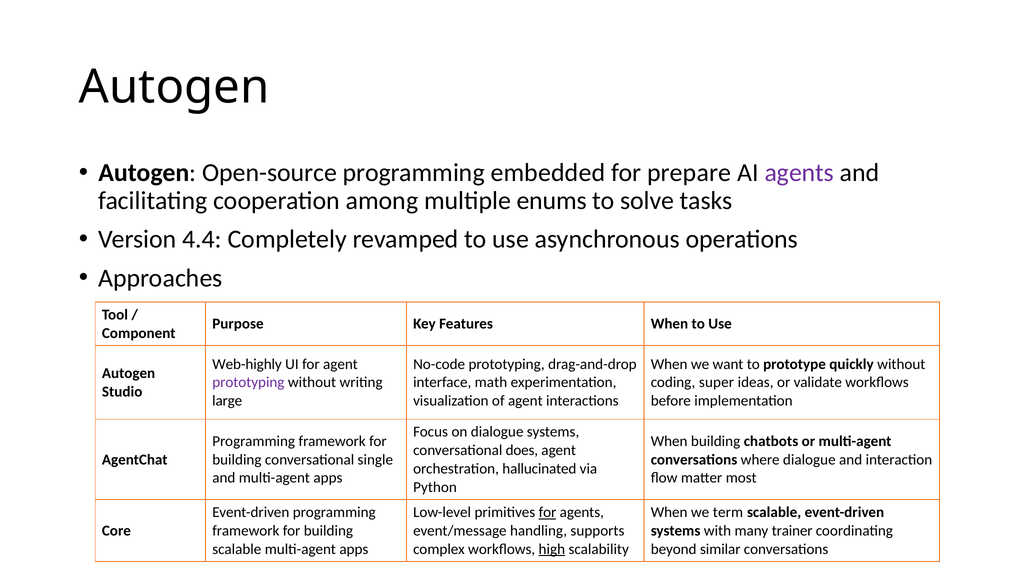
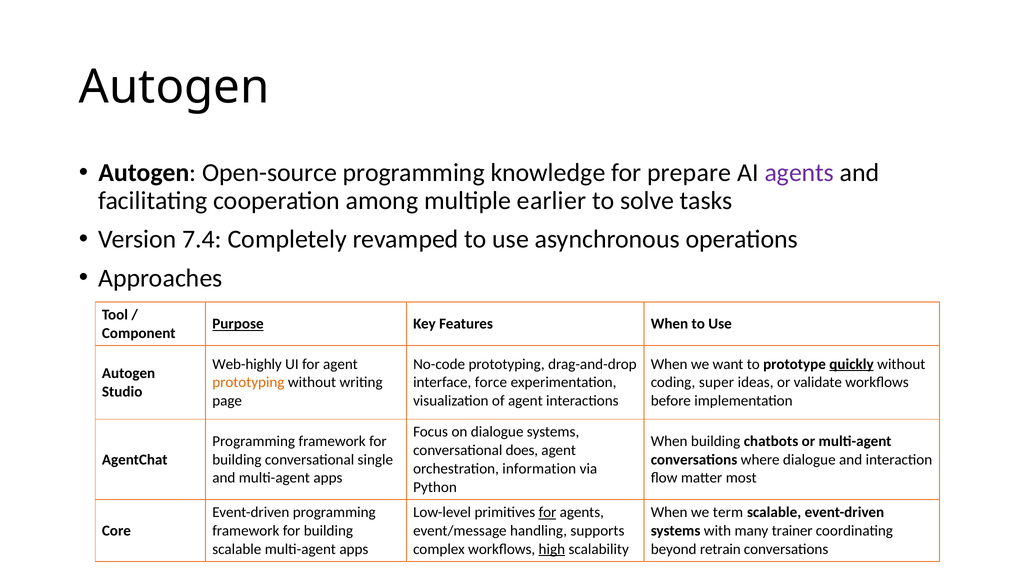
embedded: embedded -> knowledge (548, 173)
enums: enums -> earlier (552, 201)
4.4: 4.4 -> 7.4 (202, 239)
Purpose underline: none -> present (238, 324)
quickly underline: none -> present (852, 364)
prototyping colour: purple -> orange (248, 383)
math: math -> force (491, 383)
large: large -> page (227, 401)
hallucinated: hallucinated -> information (539, 469)
similar: similar -> retrain (720, 549)
